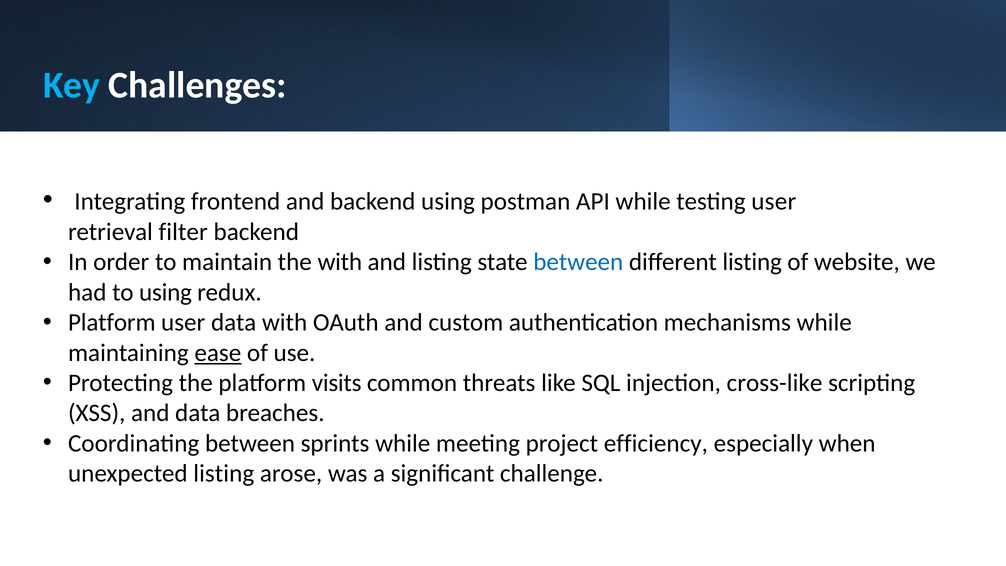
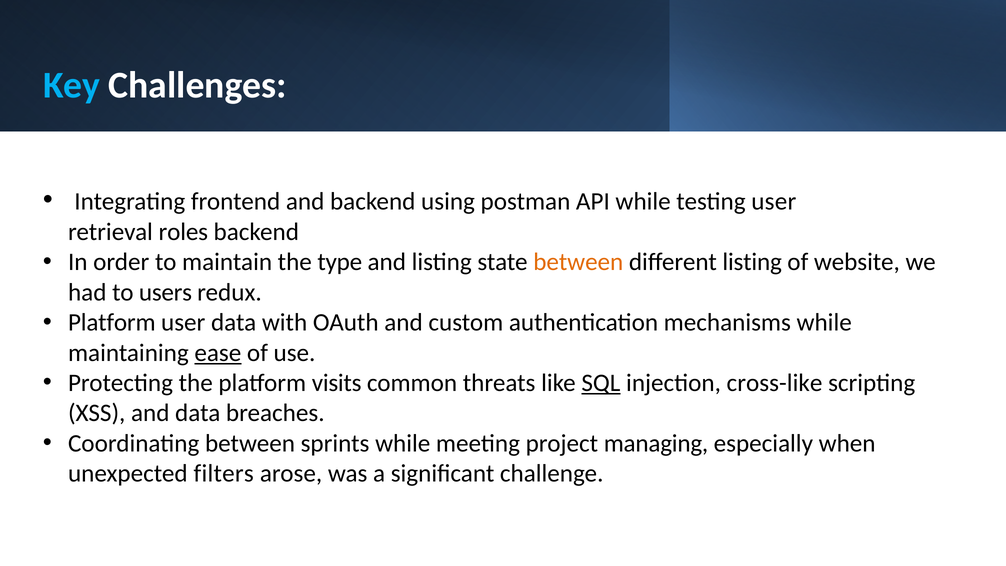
filter: filter -> roles (183, 232)
the with: with -> type (340, 262)
between colour: blue -> orange (578, 262)
to using: using -> users (165, 292)
SQL underline: none -> present (601, 383)
efficiency: efficiency -> managing (656, 443)
unexpected listing: listing -> filters (224, 473)
